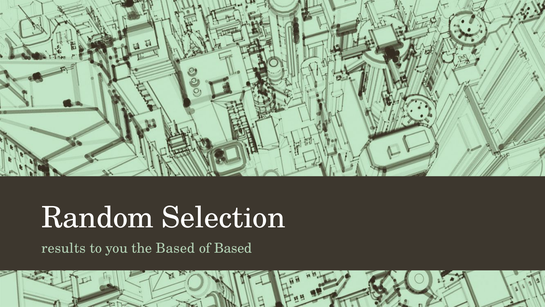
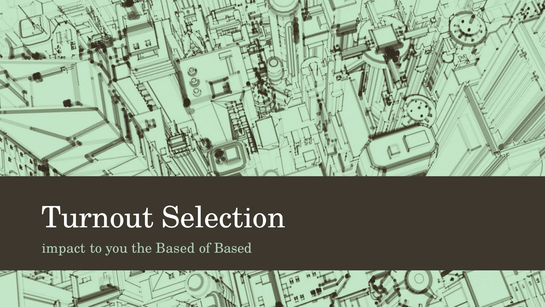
Random: Random -> Turnout (98, 218)
results: results -> impact (64, 248)
